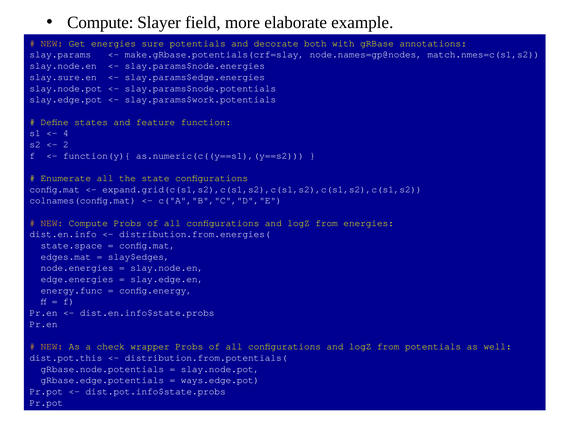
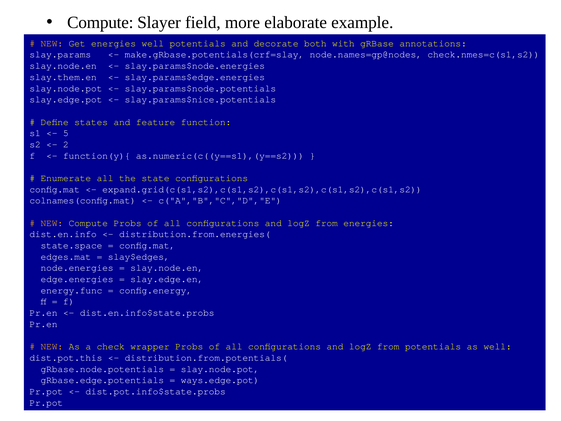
energies sure: sure -> well (153, 43)
match.nmes=c(s1,s2: match.nmes=c(s1,s2 -> check.nmes=c(s1,s2 (483, 55)
slay.sure.en: slay.sure.en -> slay.them.en (63, 77)
slay.params$work.potentials: slay.params$work.potentials -> slay.params$nice.potentials (200, 99)
4: 4 -> 5 (66, 133)
